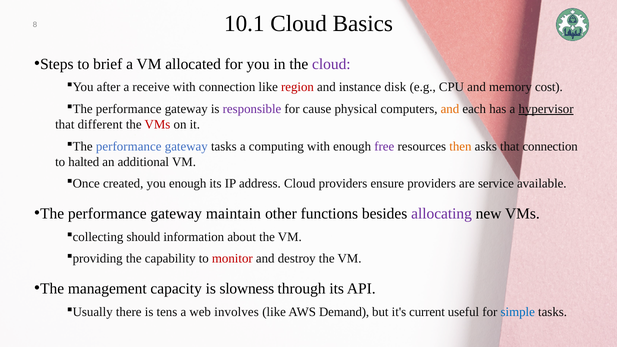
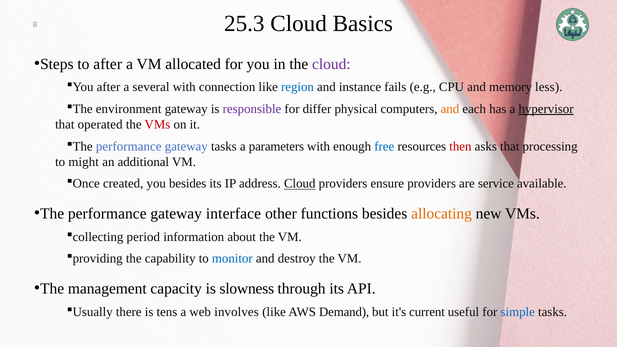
10.1: 10.1 -> 25.3 (244, 24)
to brief: brief -> after (108, 64)
receive: receive -> several (151, 87)
region colour: red -> blue (297, 87)
disk: disk -> fails (395, 87)
cost: cost -> less (549, 87)
performance: performance -> environment (129, 109)
cause: cause -> differ (317, 109)
different: different -> operated (100, 125)
computing: computing -> parameters (276, 146)
free colour: purple -> blue (384, 146)
then colour: orange -> red (460, 146)
that connection: connection -> processing (550, 146)
halted: halted -> might (84, 162)
you enough: enough -> besides (188, 184)
Cloud underline: none -> present (300, 184)
maintain: maintain -> interface (233, 214)
allocating colour: purple -> orange (442, 214)
should: should -> period (143, 237)
monitor colour: red -> blue (232, 259)
